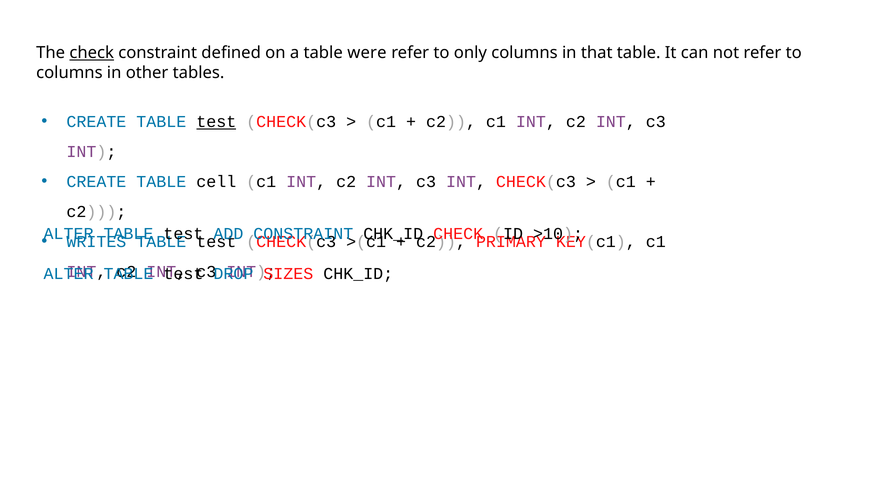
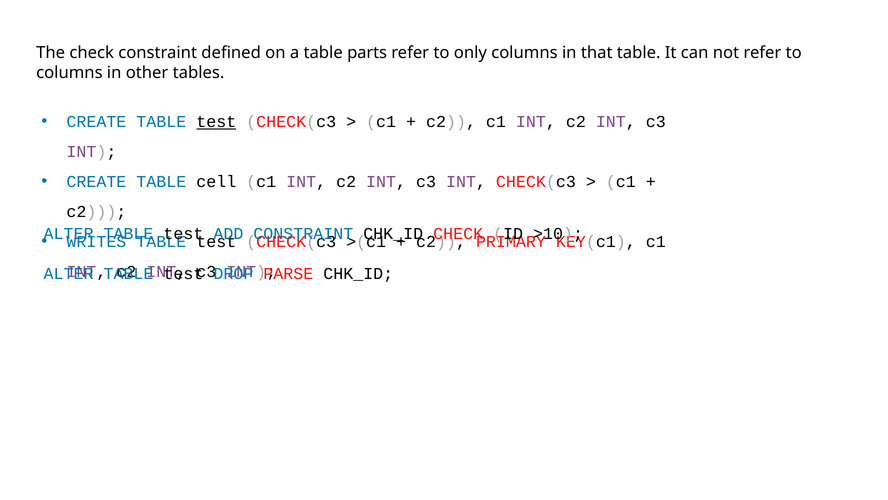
check underline: present -> none (92, 53)
were: were -> parts (367, 53)
SIZES: SIZES -> PARSE (288, 274)
